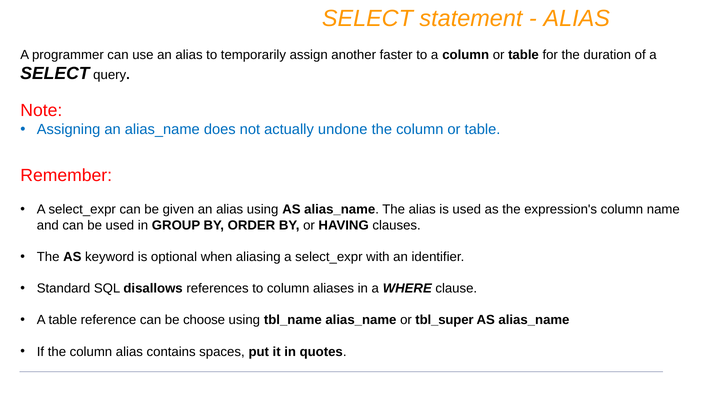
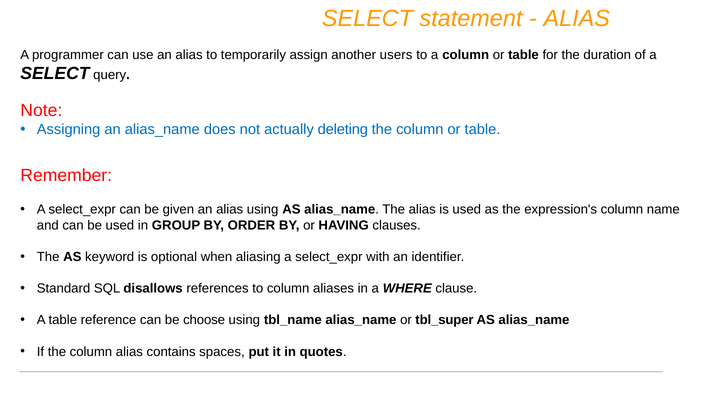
faster: faster -> users (396, 55)
undone: undone -> deleting (343, 130)
